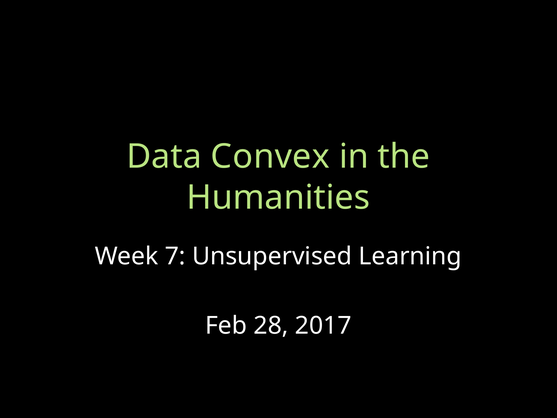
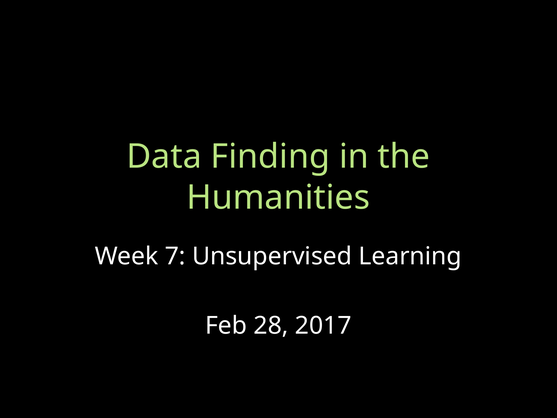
Convex: Convex -> Finding (270, 157)
